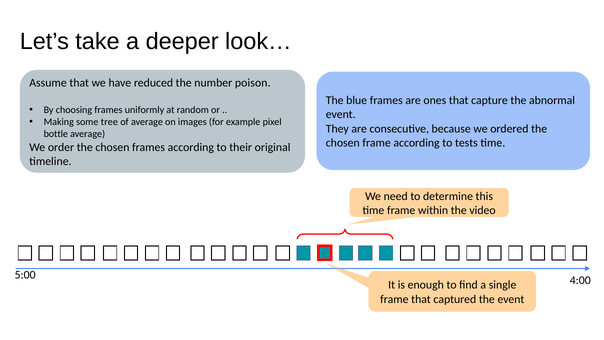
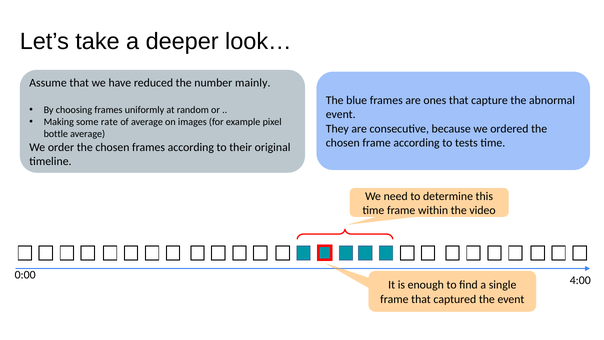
poison: poison -> mainly (253, 83)
tree: tree -> rate (109, 122)
5:00: 5:00 -> 0:00 (25, 275)
